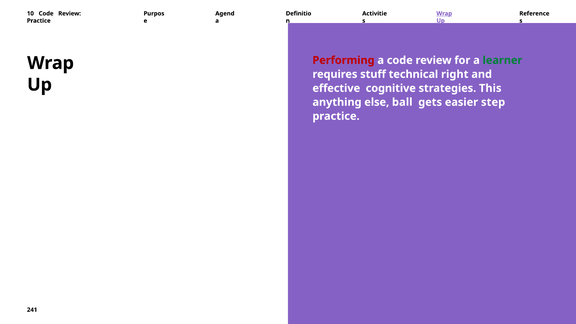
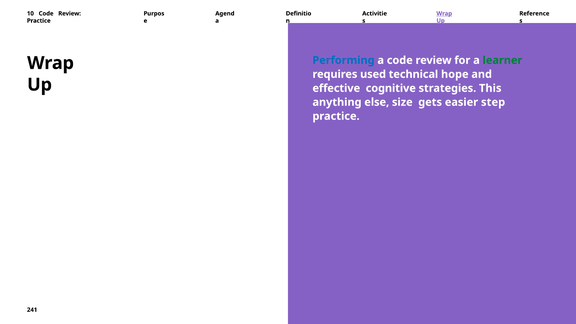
Performing colour: red -> blue (344, 60)
stuff: stuff -> used (373, 74)
right: right -> hope (455, 74)
ball: ball -> size (402, 102)
